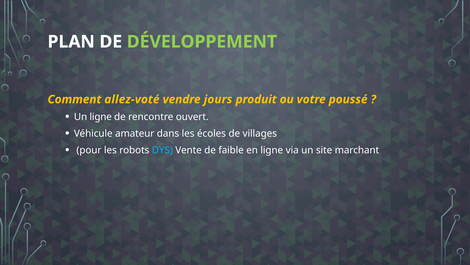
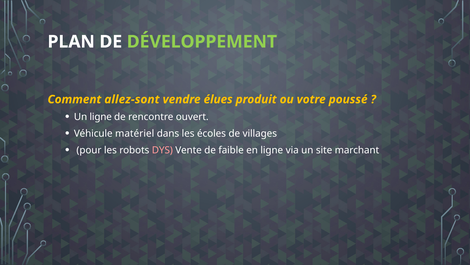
allez-voté: allez-voté -> allez-sont (132, 99)
jours: jours -> élues (218, 99)
amateur: amateur -> matériel (135, 133)
DYS colour: light blue -> pink (162, 150)
